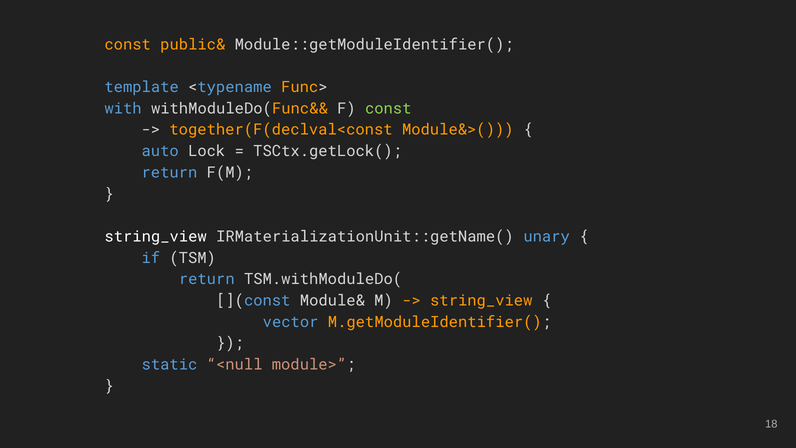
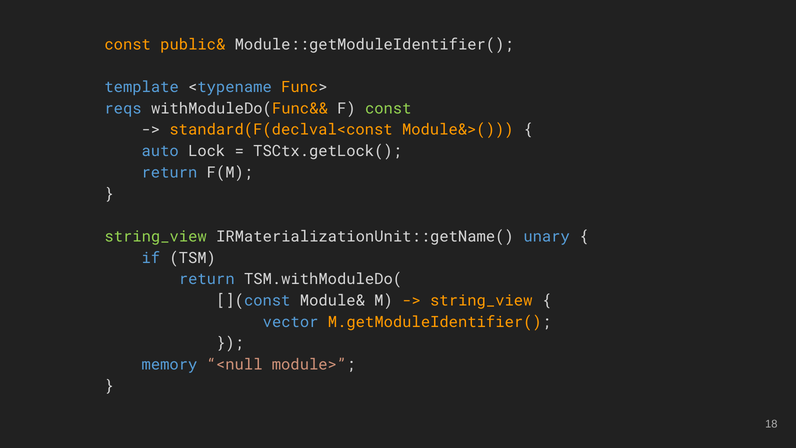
with: with -> reqs (123, 108)
together(F(declval<const: together(F(declval<const -> standard(F(declval<const (281, 130)
string_view colour: white -> light green (156, 236)
static: static -> memory (169, 365)
